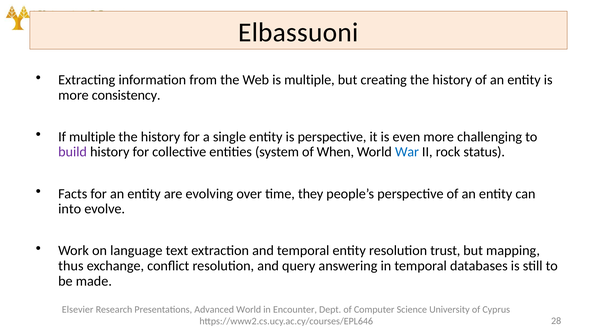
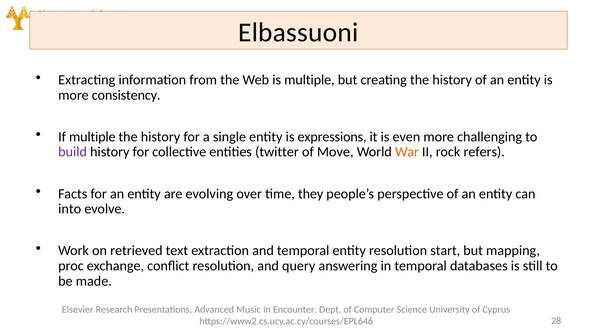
is perspective: perspective -> expressions (332, 137)
system: system -> twitter (277, 152)
When: When -> Move (335, 152)
War colour: blue -> orange (407, 152)
status: status -> refers (484, 152)
language: language -> retrieved (136, 251)
trust: trust -> start (445, 251)
thus: thus -> proc (71, 266)
Advanced World: World -> Music (249, 309)
